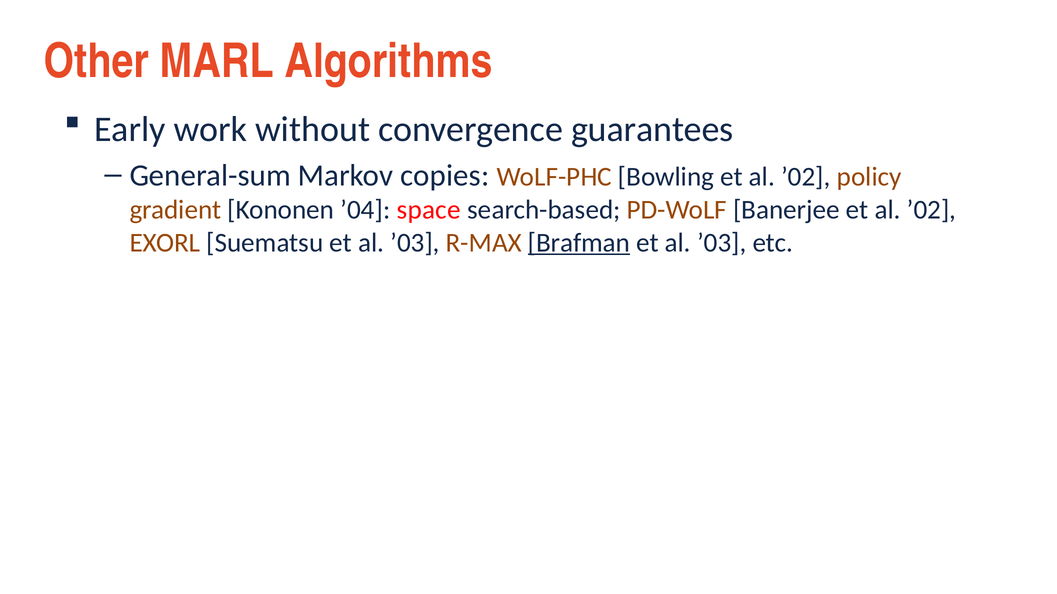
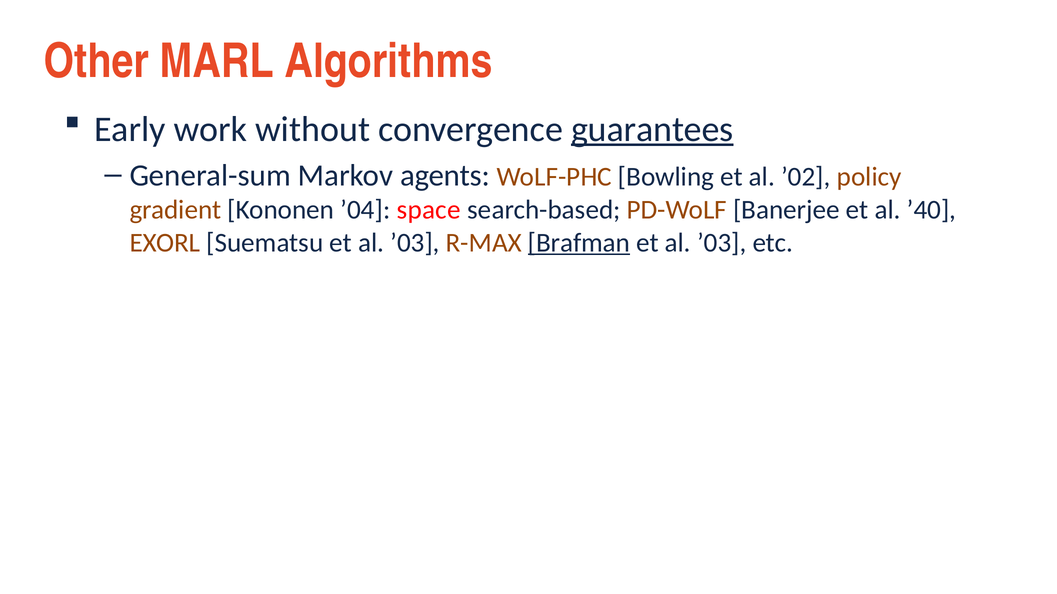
guarantees underline: none -> present (652, 129)
copies: copies -> agents (445, 176)
Banerjee et al ’02: ’02 -> ’40 (931, 210)
